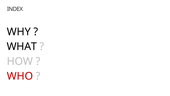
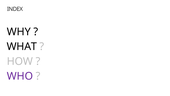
WHO colour: red -> purple (20, 76)
